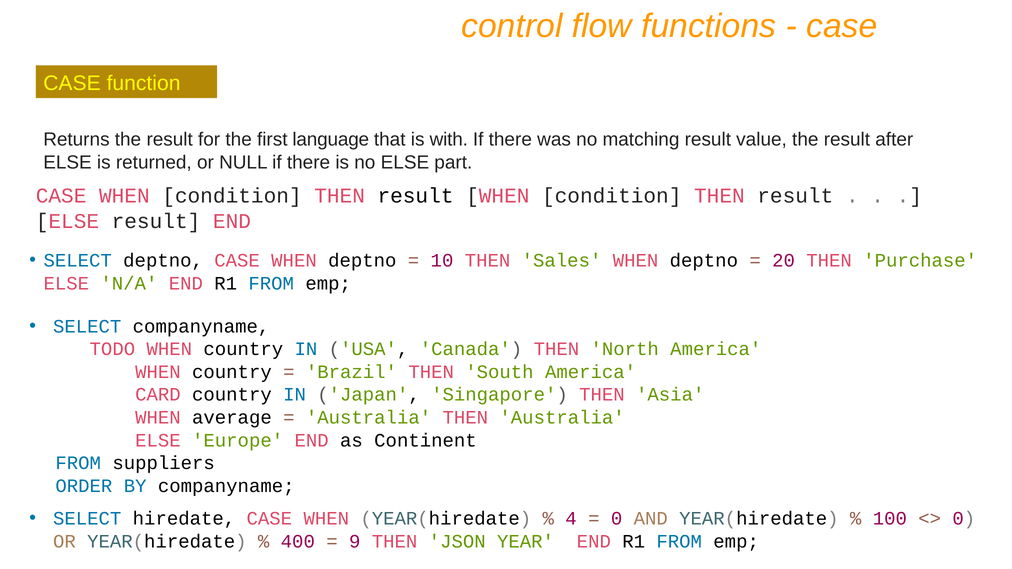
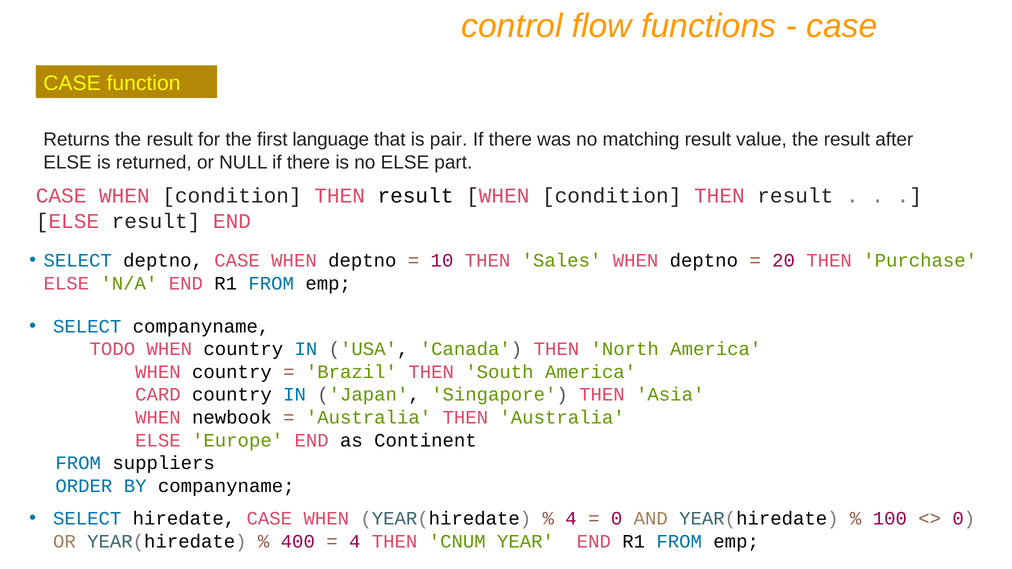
with: with -> pair (449, 140)
average: average -> newbook (232, 418)
9: 9 -> 4 (355, 542)
JSON: JSON -> CNUM (457, 542)
